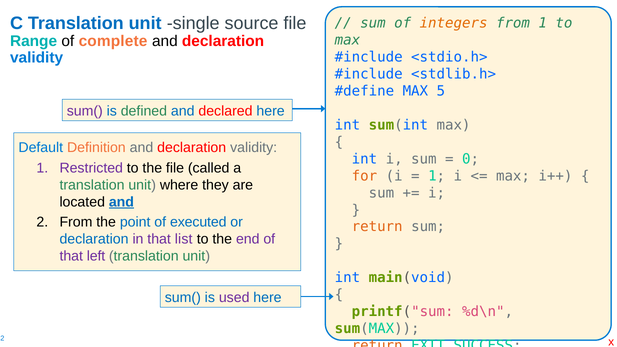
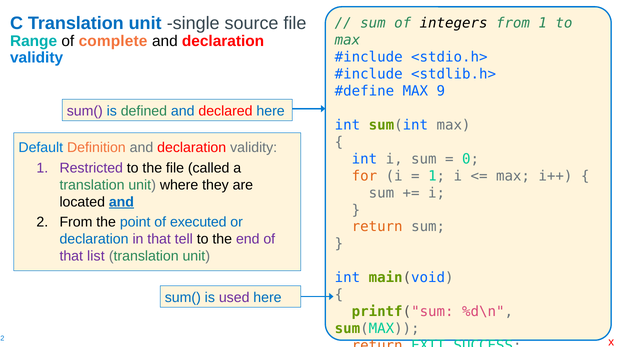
integers colour: orange -> black (454, 23)
5: 5 -> 9 (441, 91)
list: list -> tell (184, 239)
left: left -> list (96, 256)
